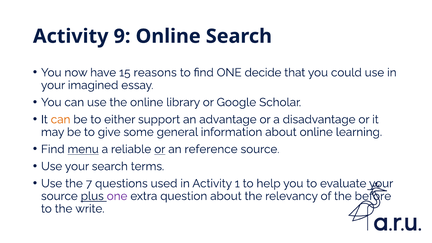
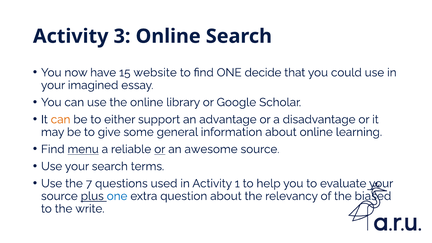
9: 9 -> 3 (122, 36)
reasons: reasons -> website (155, 73)
reference: reference -> awesome (211, 149)
one colour: purple -> blue (117, 196)
before: before -> biased (373, 196)
